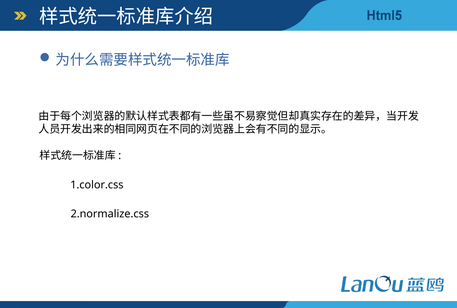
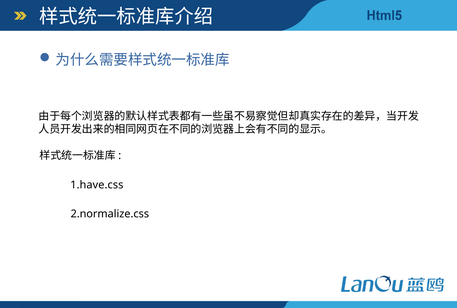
1.color.css: 1.color.css -> 1.have.css (97, 185)
